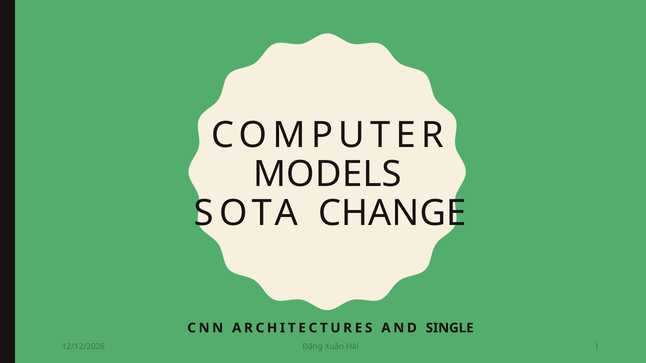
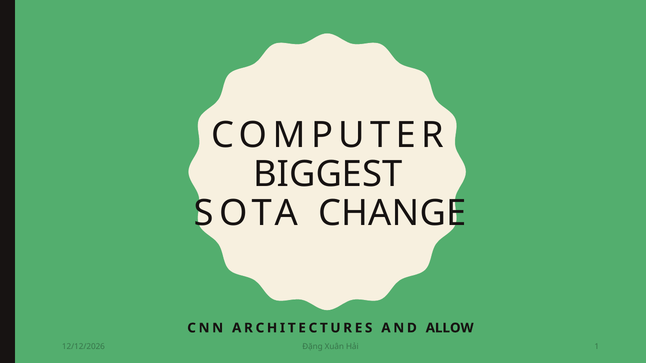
MODELS: MODELS -> BIGGEST (328, 174)
SINGLE: SINGLE -> ALLOW (450, 328)
